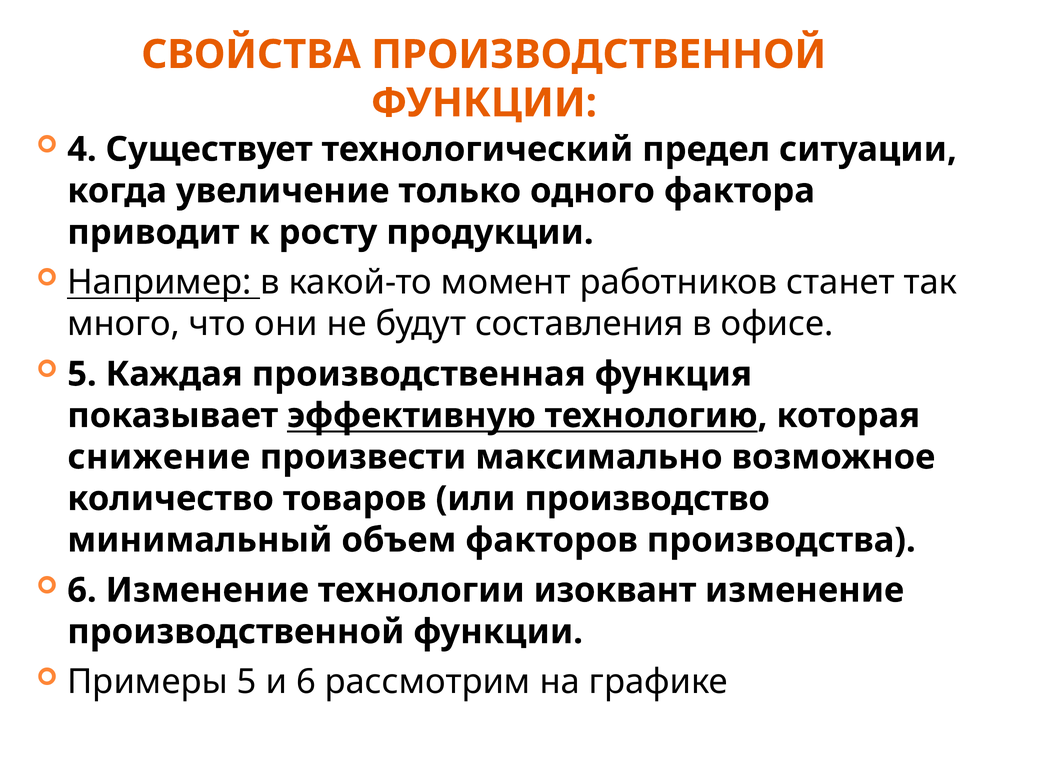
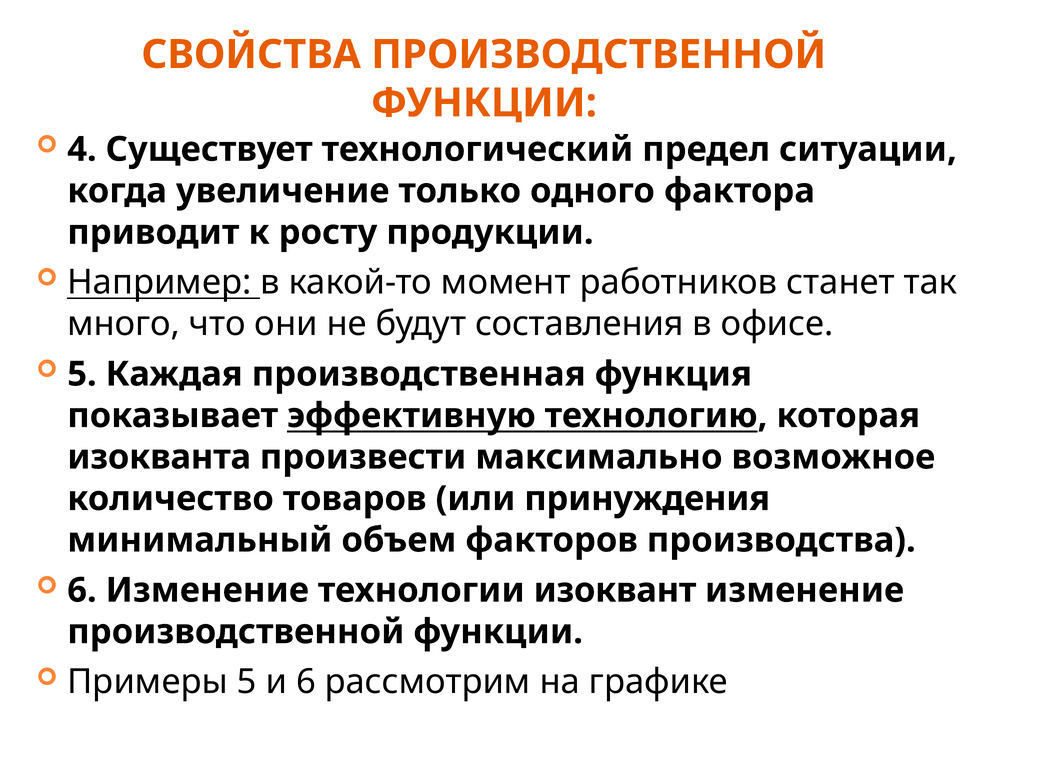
снижение: снижение -> изокванта (159, 457)
производство: производство -> принуждения (647, 498)
